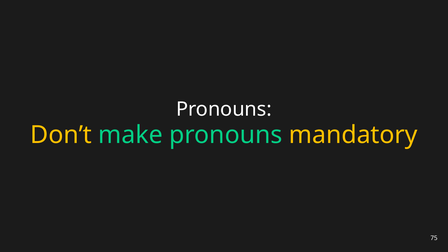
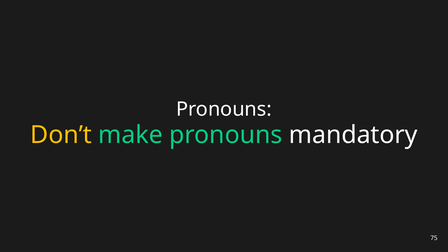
mandatory colour: yellow -> white (353, 135)
